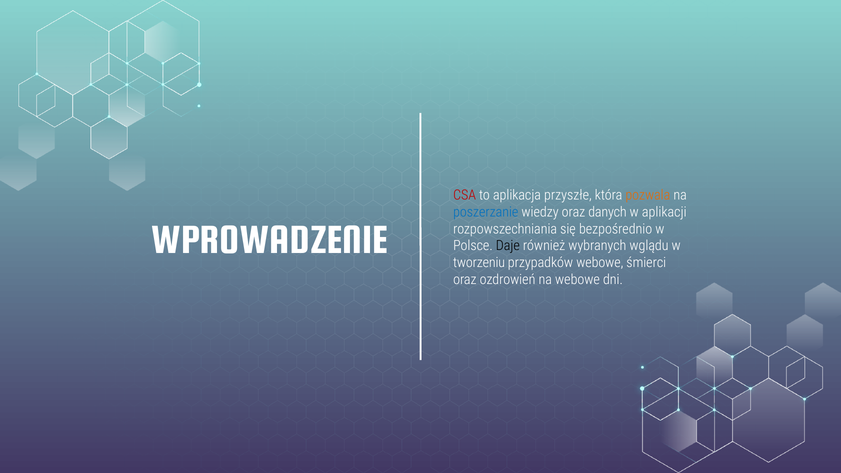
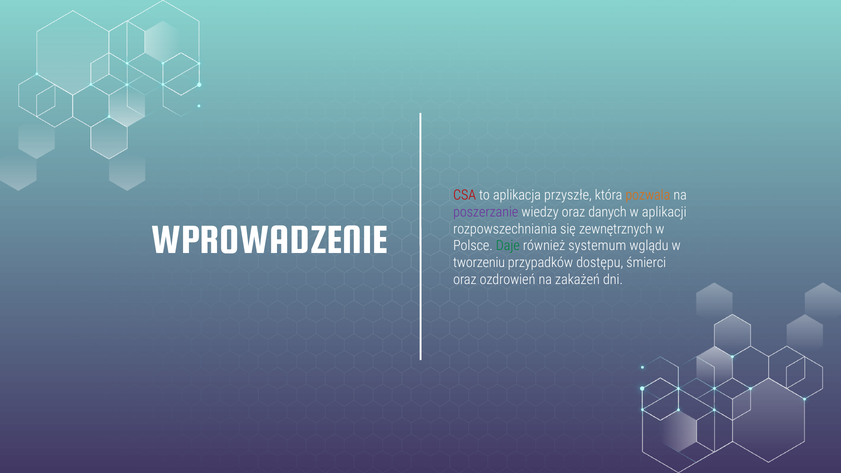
poszerzanie colour: blue -> purple (486, 212)
bezpośrednio: bezpośrednio -> zewnętrznych (616, 229)
Daje colour: black -> green (508, 246)
wybranych: wybranych -> systemum (597, 246)
przypadków webowe: webowe -> dostępu (600, 263)
na webowe: webowe -> zakażeń (577, 279)
